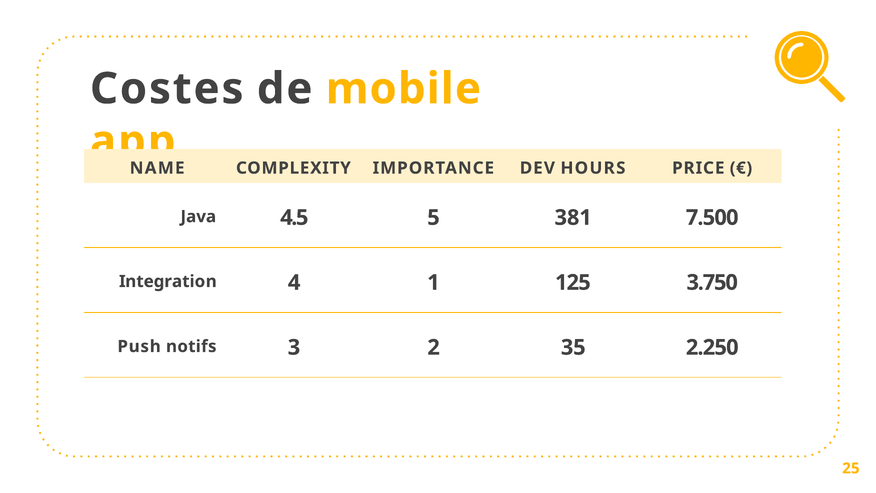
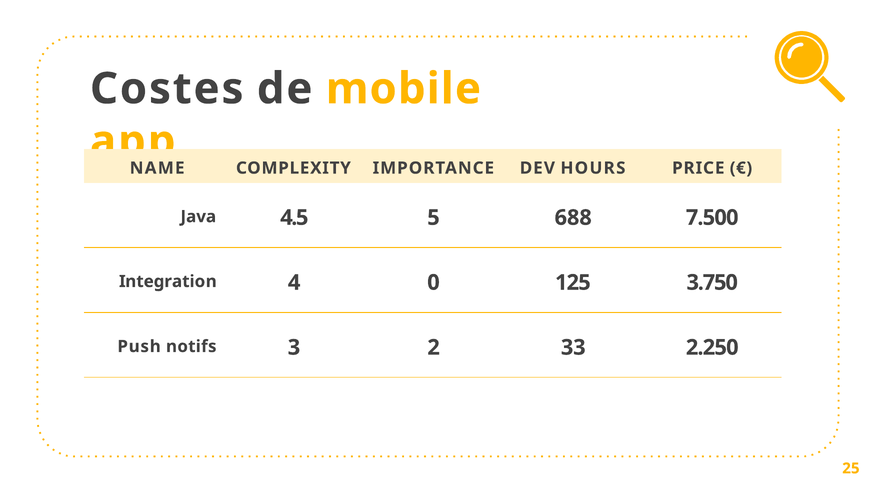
381: 381 -> 688 (573, 218)
1: 1 -> 0 (433, 282)
35: 35 -> 33 (573, 347)
